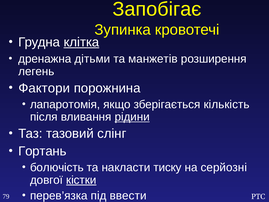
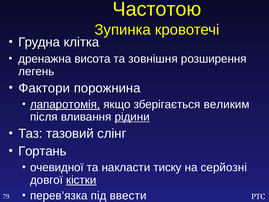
Запобігає: Запобігає -> Частотою (157, 9)
клітка underline: present -> none (81, 42)
дітьми: дітьми -> висота (92, 59)
манжетів: манжетів -> зовнішня (153, 59)
лапаротомія underline: none -> present (65, 104)
кількість: кількість -> великим (227, 104)
болючість: болючість -> очевидної (57, 167)
